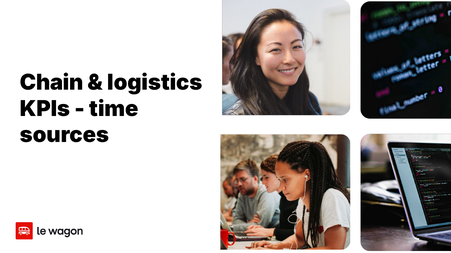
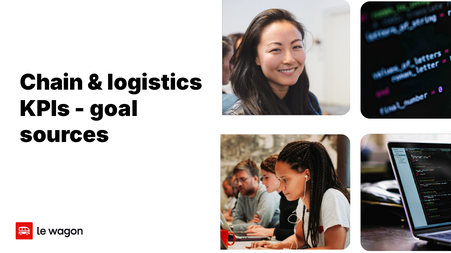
time: time -> goal (114, 109)
